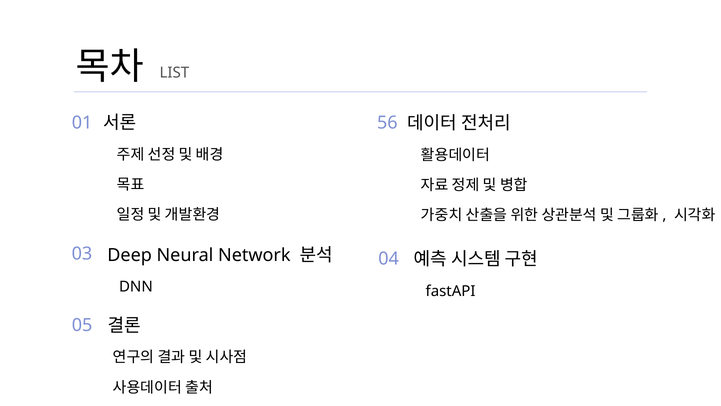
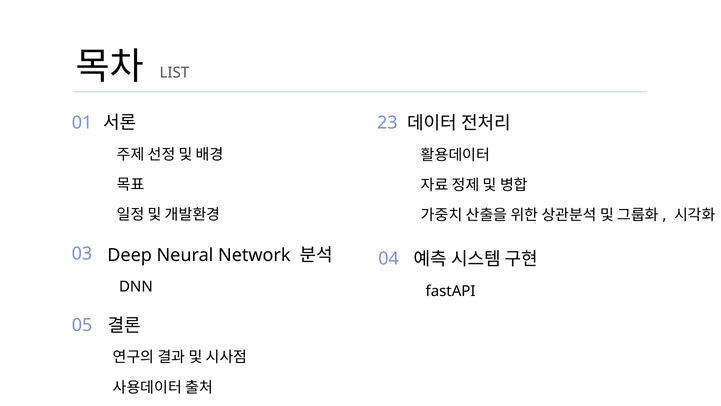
56: 56 -> 23 (387, 122)
